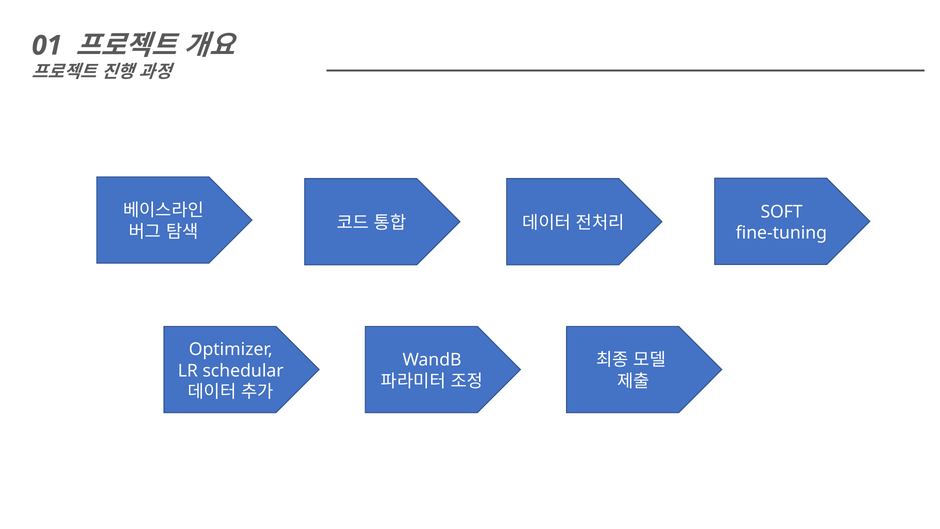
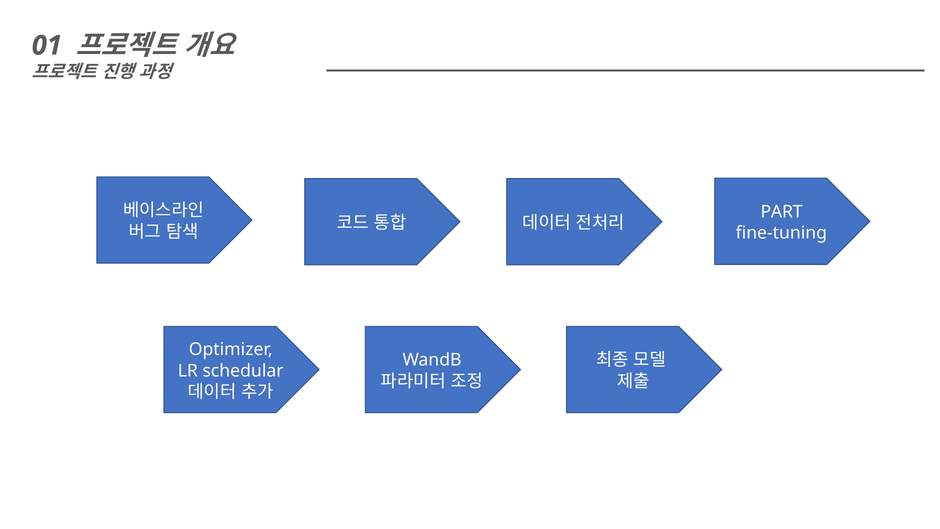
SOFT: SOFT -> PART (782, 212)
